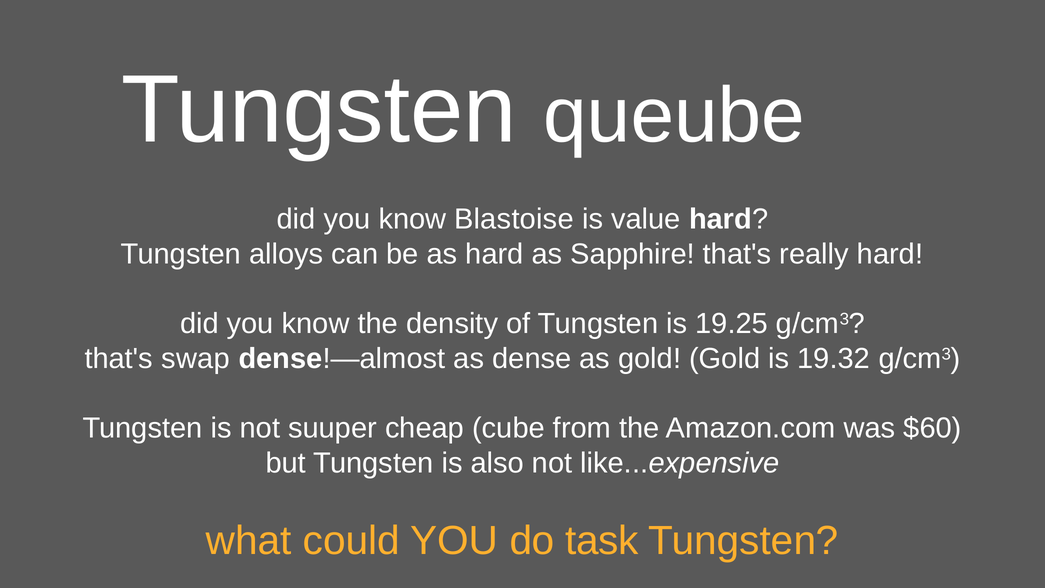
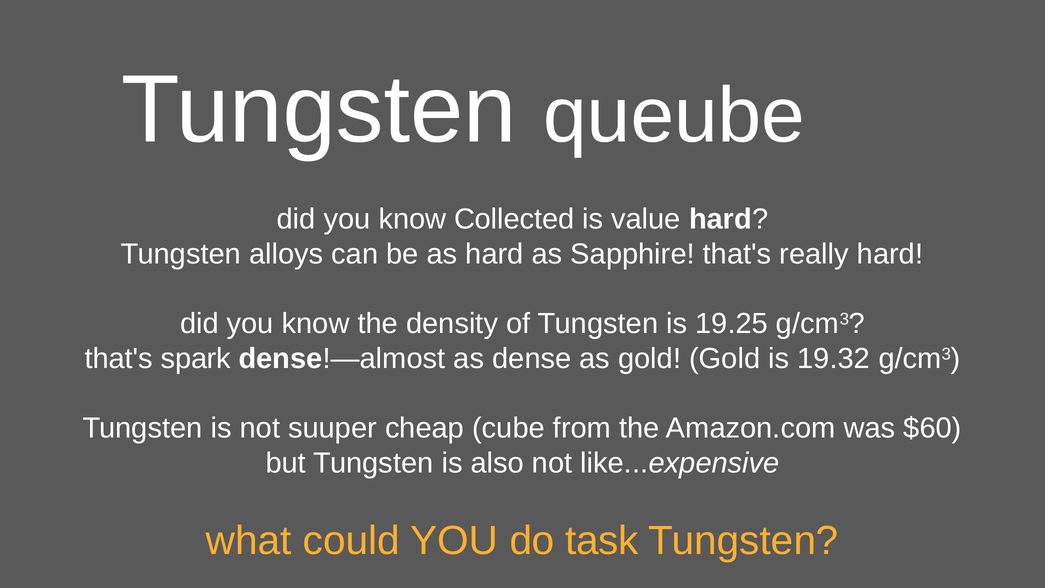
Blastoise: Blastoise -> Collected (514, 219)
swap: swap -> spark (196, 359)
